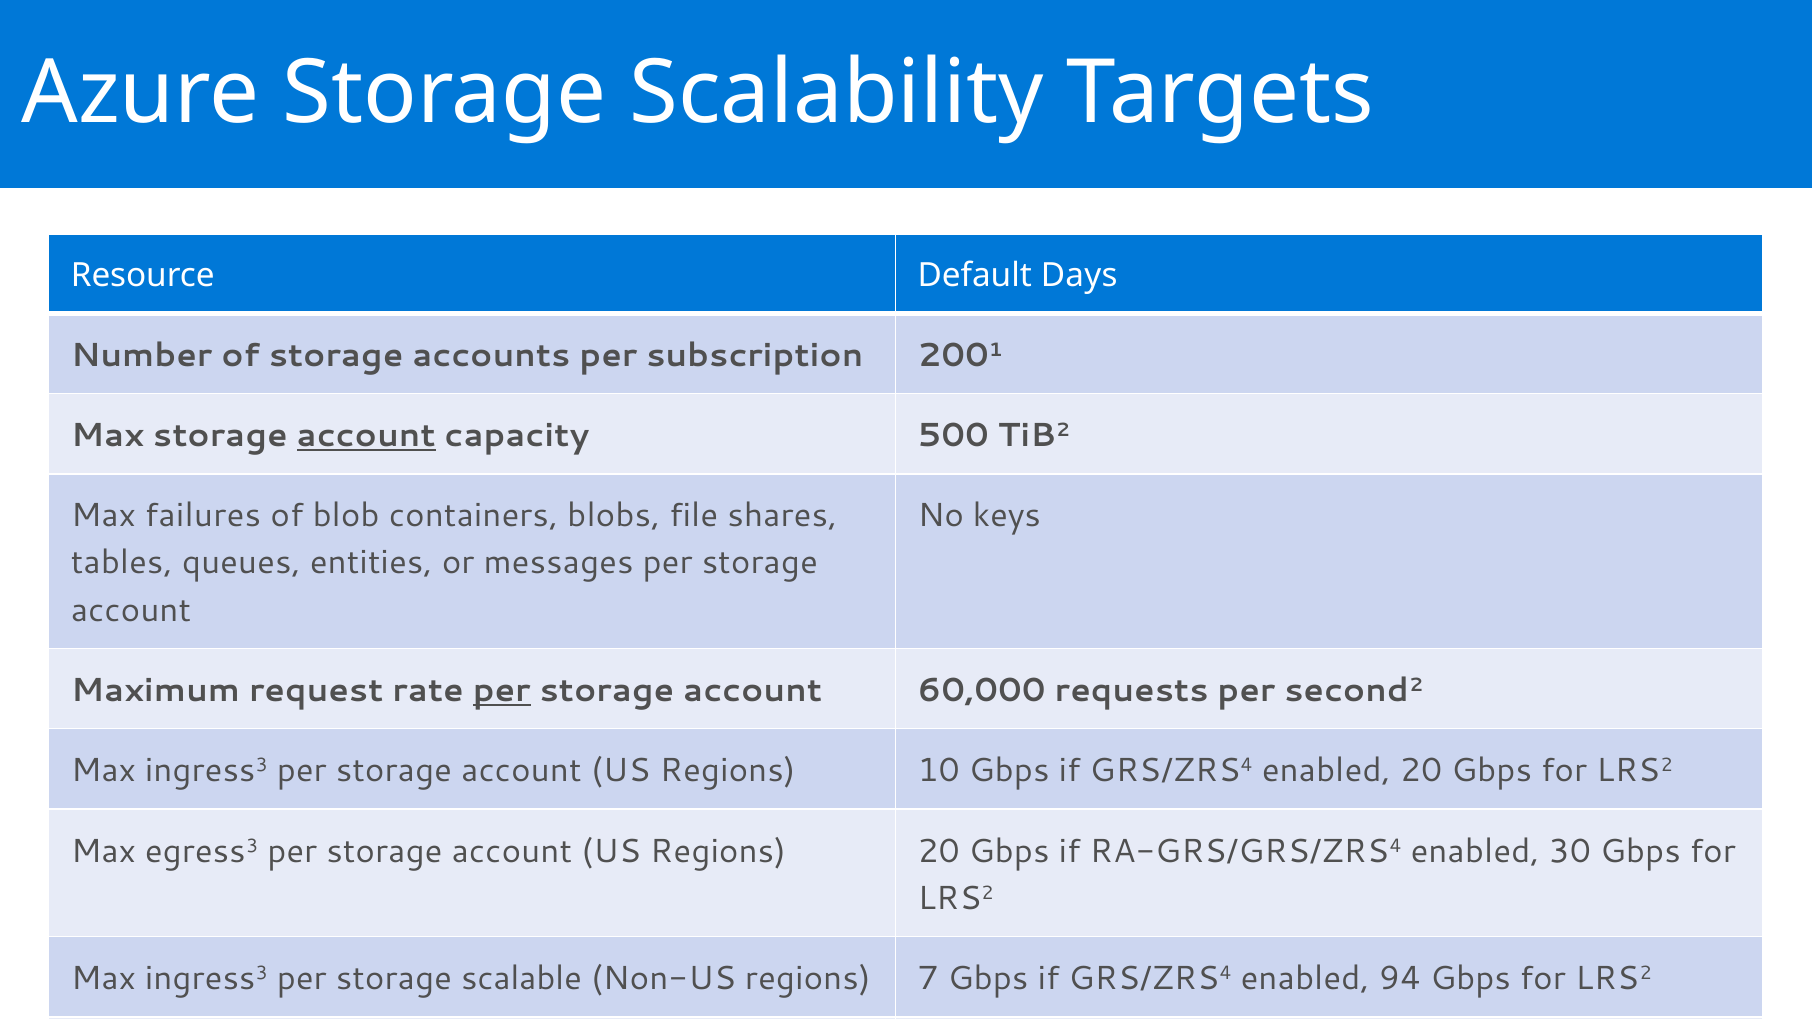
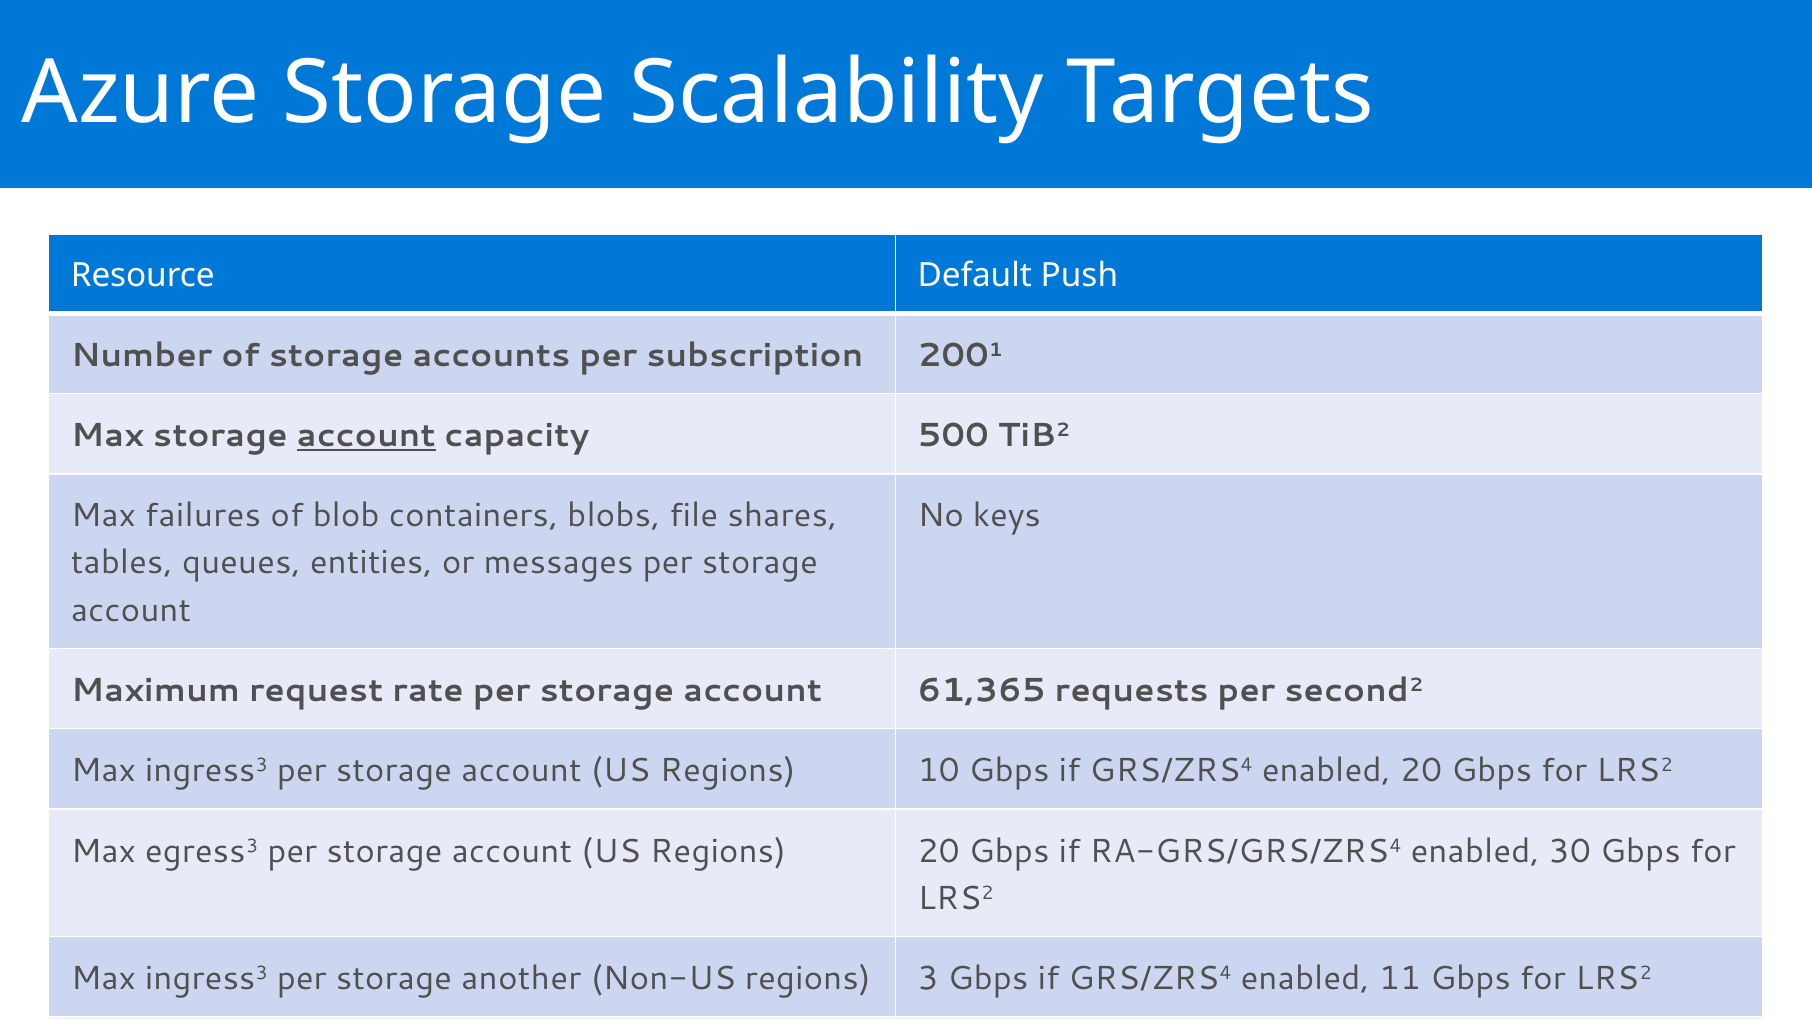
Days: Days -> Push (1079, 276)
per underline: present -> none (502, 690)
60,000: 60,000 -> 61,365 (982, 690)
scalable: scalable -> another (521, 979)
7: 7 -> 3 (928, 979)
94: 94 -> 11 (1400, 979)
